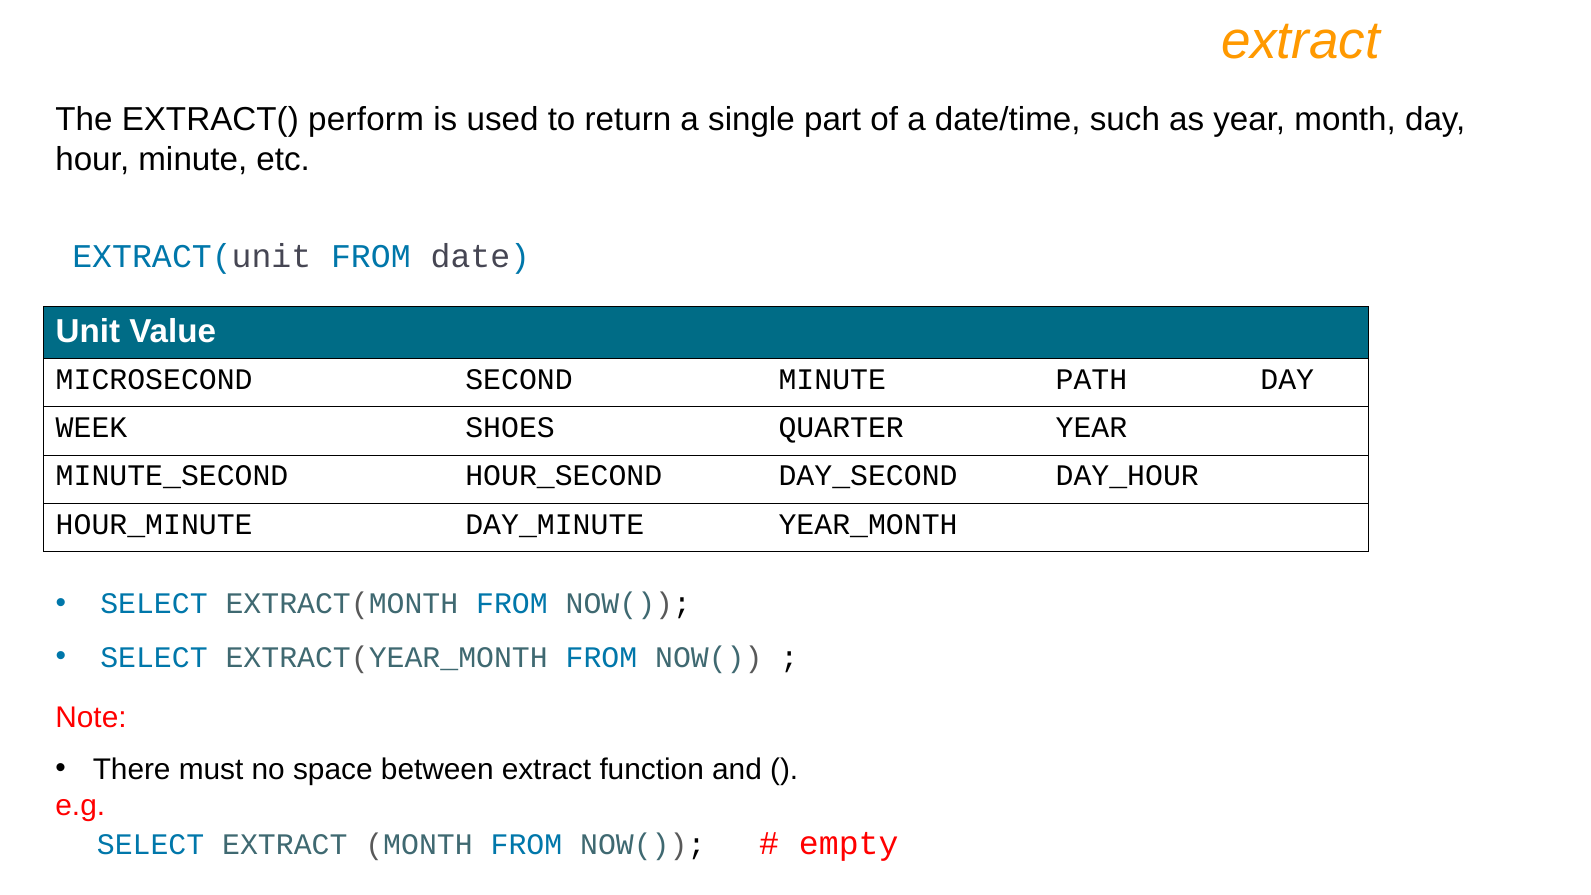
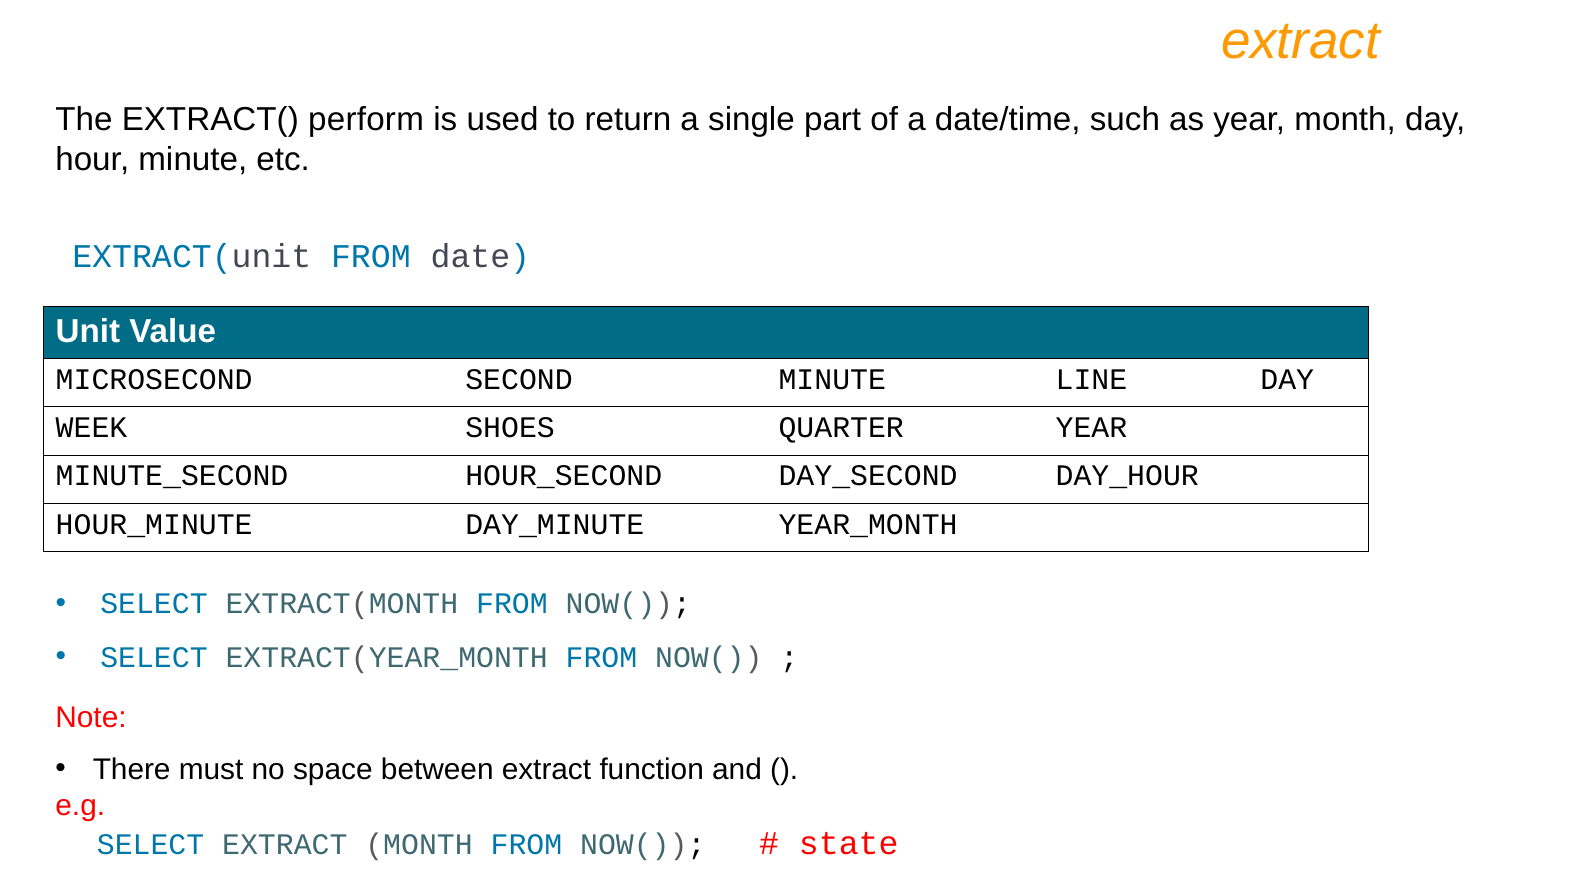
PATH: PATH -> LINE (1091, 379)
empty: empty -> state (849, 843)
